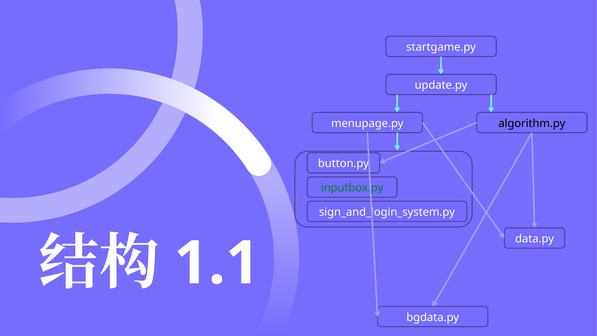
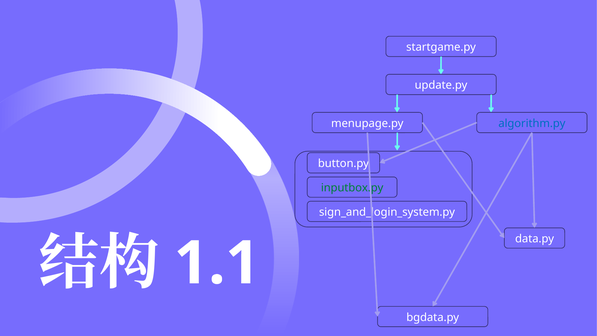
algorithm.py colour: black -> blue (532, 123)
